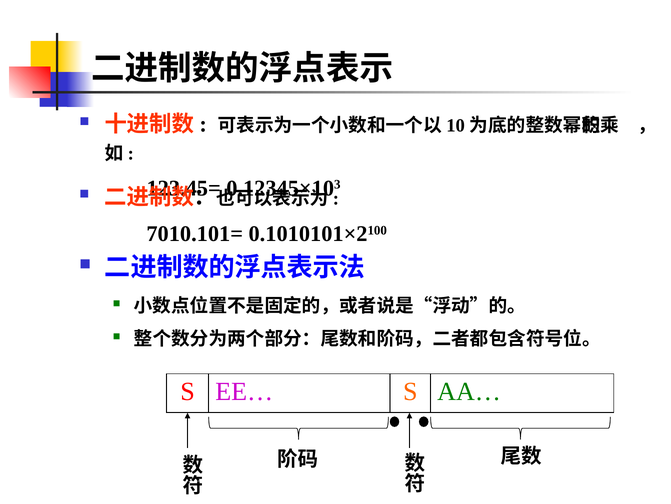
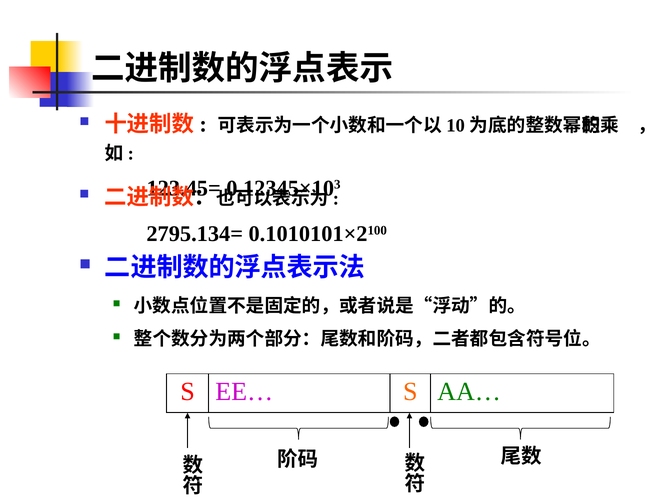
7010.101=: 7010.101= -> 2795.134= (195, 234)
